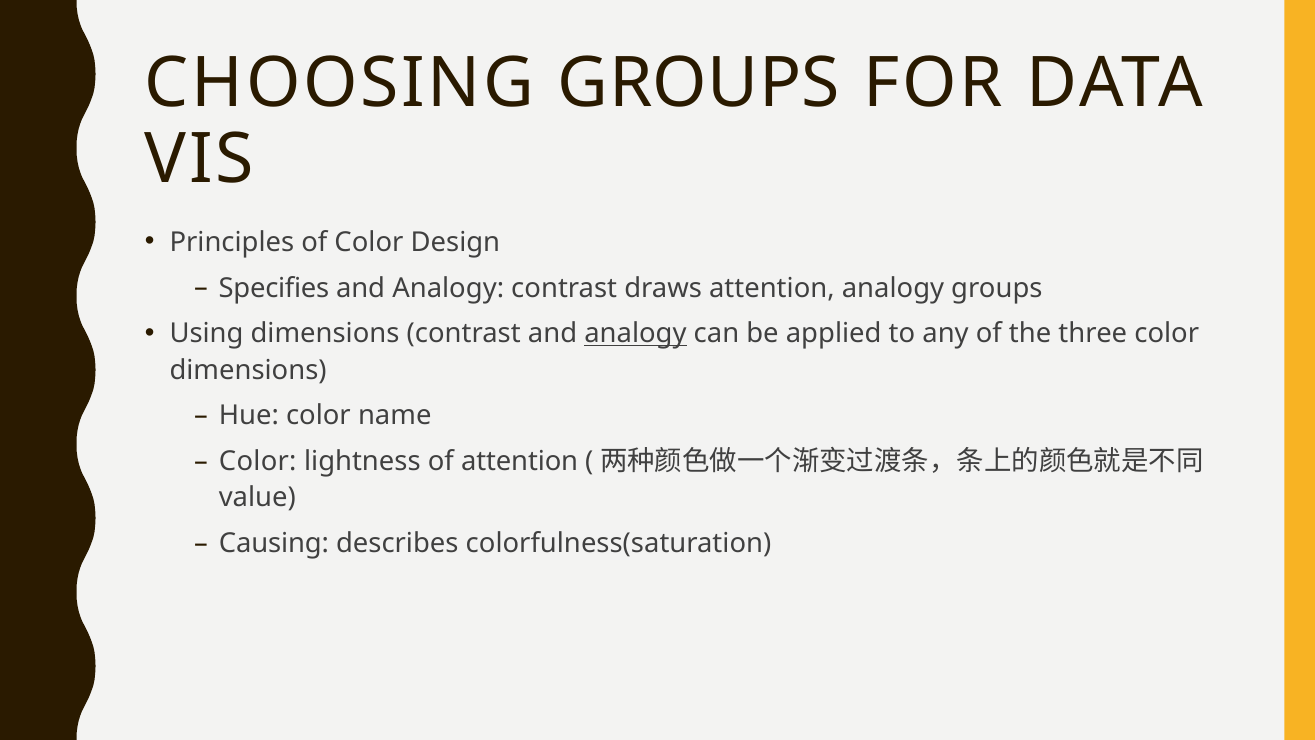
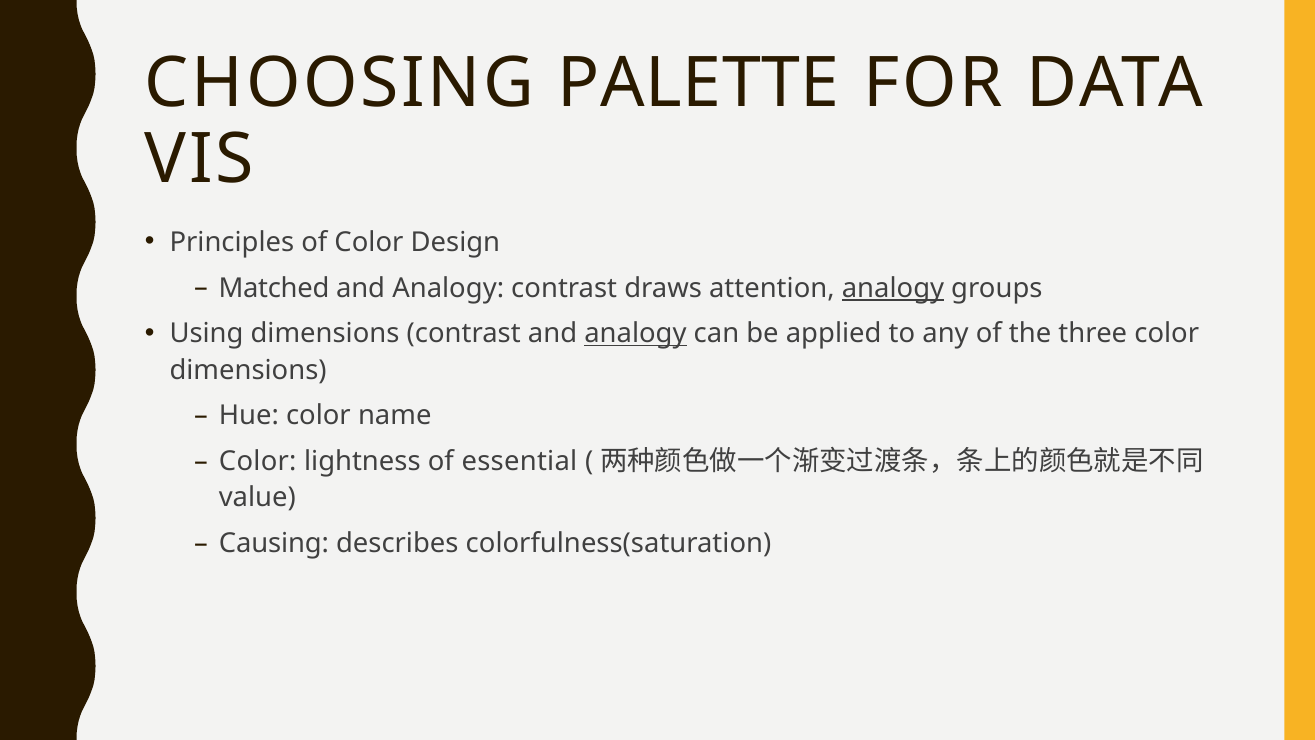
CHOOSING GROUPS: GROUPS -> PALETTE (699, 83)
Specifies: Specifies -> Matched (274, 288)
analogy underline: none -> present (893, 288)
of attention: attention -> essential (519, 461)
